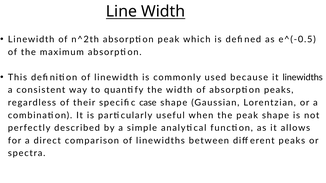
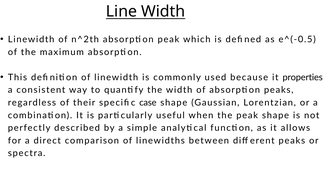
it linewidths: linewidths -> properties (303, 77)
